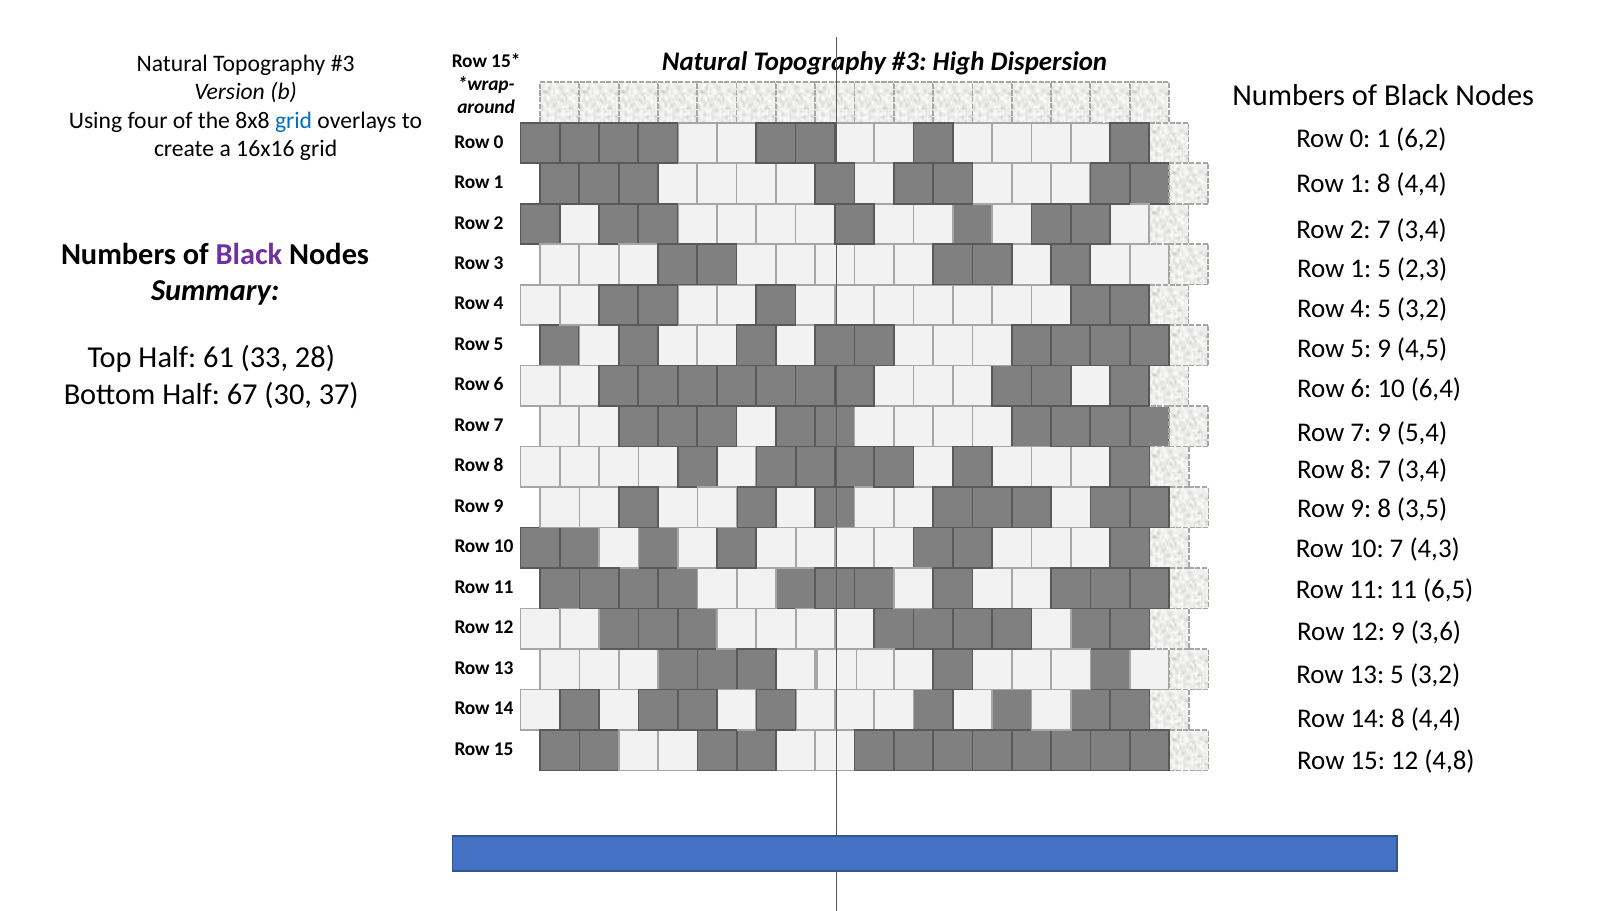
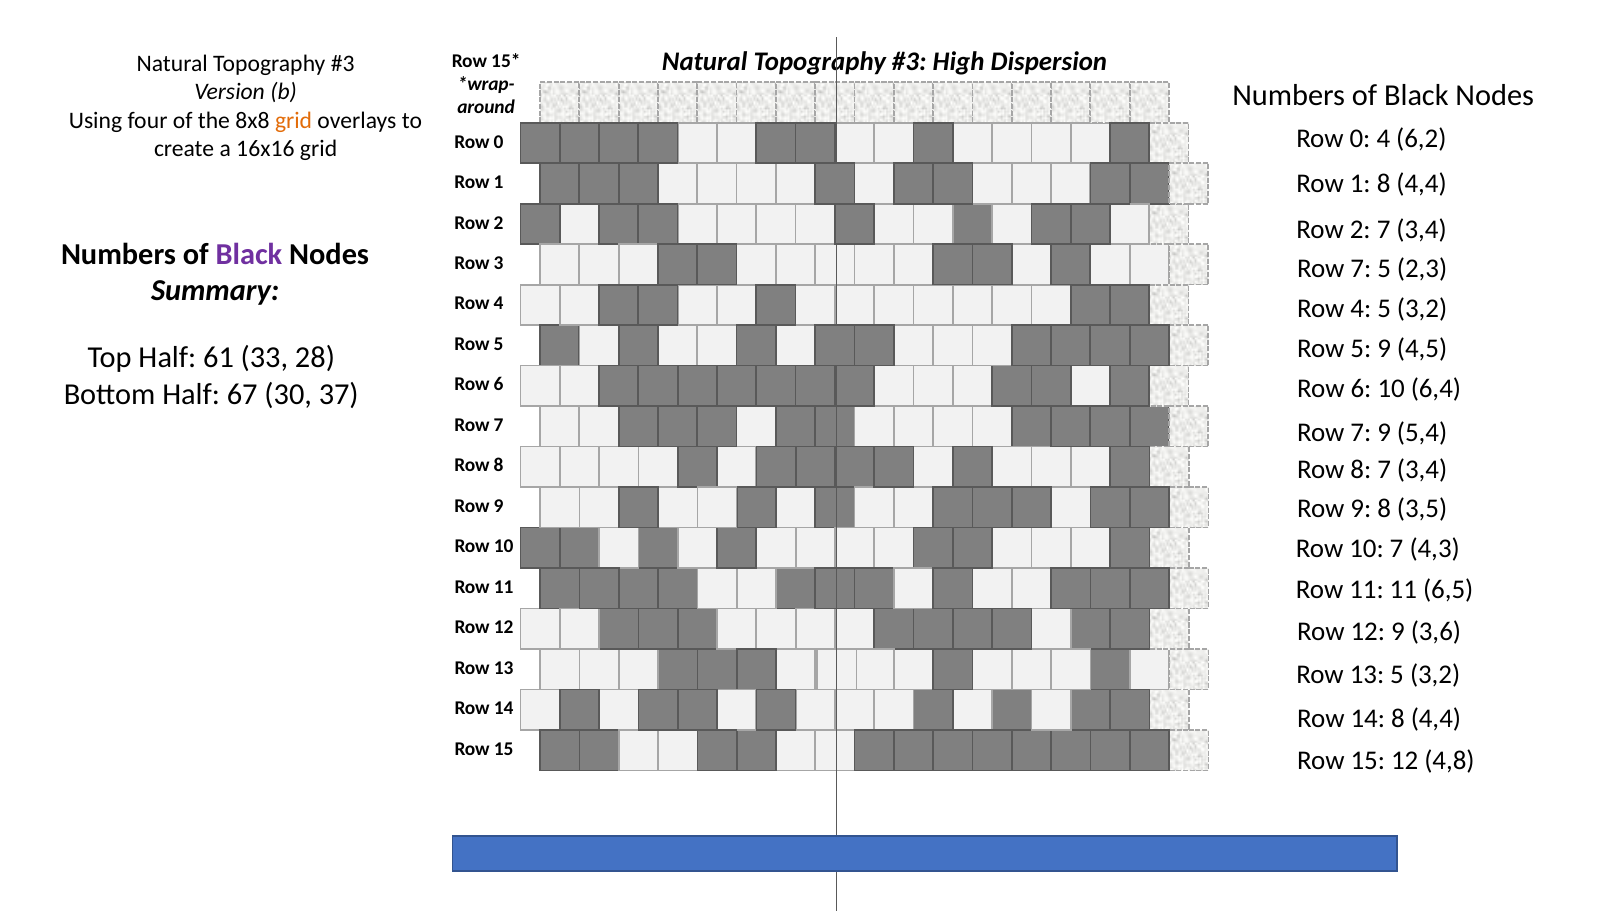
grid colour: blue -> orange (294, 120)
0 1: 1 -> 4 (1383, 139)
1: 1 -> 7 (1361, 268)
